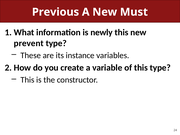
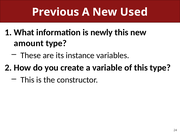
Must: Must -> Used (134, 12)
prevent: prevent -> amount (29, 43)
